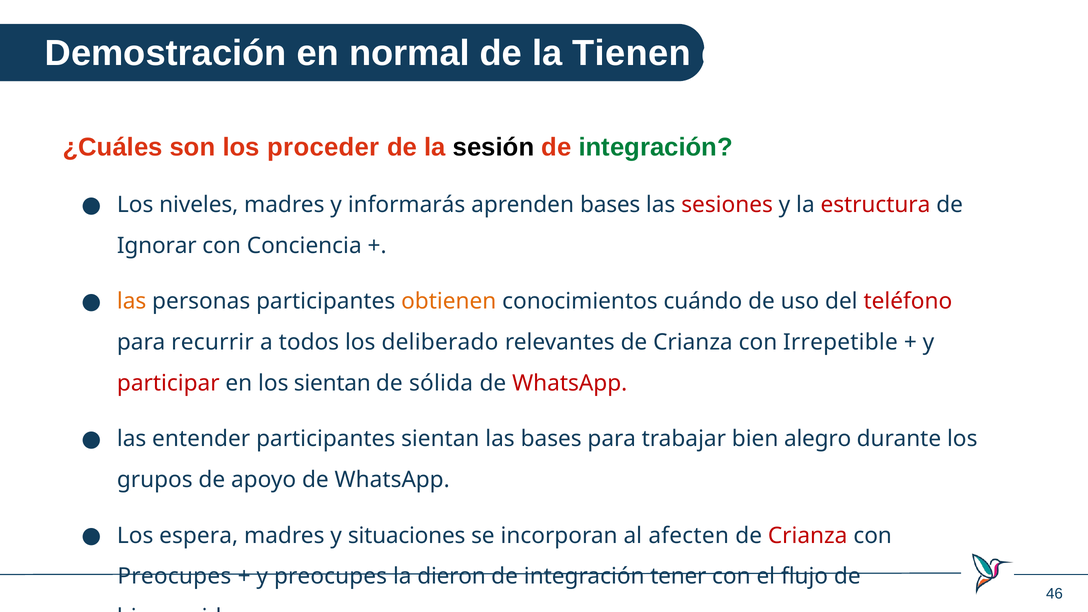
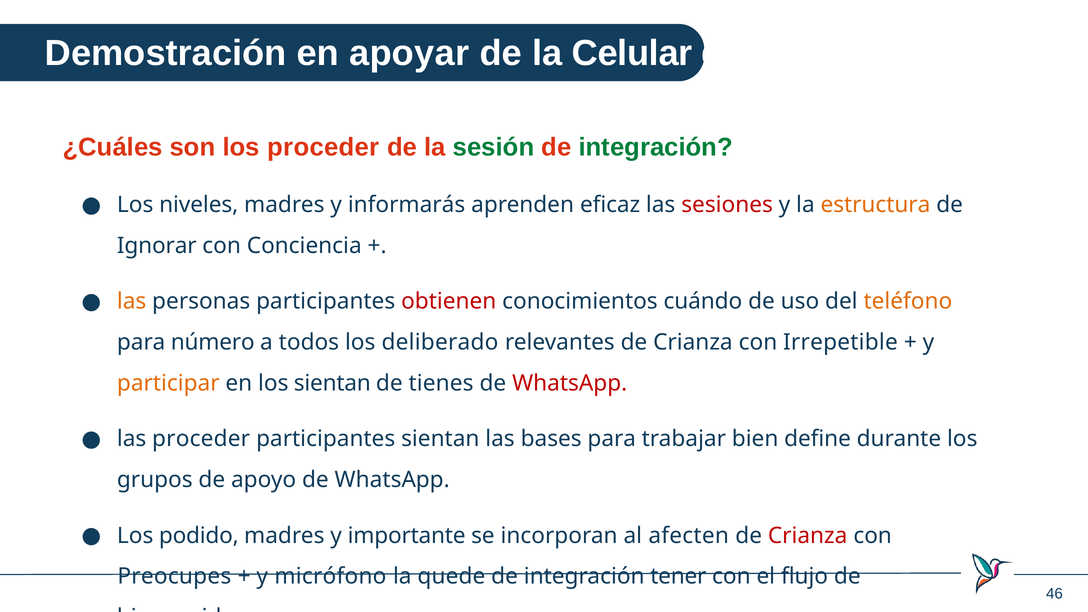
normal: normal -> apoyar (409, 53)
Tienen: Tienen -> Celular (632, 53)
sesión colour: black -> green (494, 147)
aprenden bases: bases -> eficaz (610, 205)
estructura colour: red -> orange (875, 205)
obtienen colour: orange -> red (449, 301)
teléfono colour: red -> orange (908, 301)
recurrir: recurrir -> número (213, 342)
participar colour: red -> orange (168, 383)
sólida: sólida -> tienes (441, 383)
las entender: entender -> proceder (201, 439)
alegro: alegro -> define (818, 439)
espera: espera -> podido (199, 536)
situaciones: situaciones -> importante (407, 536)
y preocupes: preocupes -> micrófono (330, 576)
dieron: dieron -> quede (451, 576)
